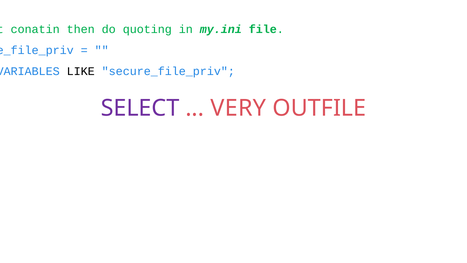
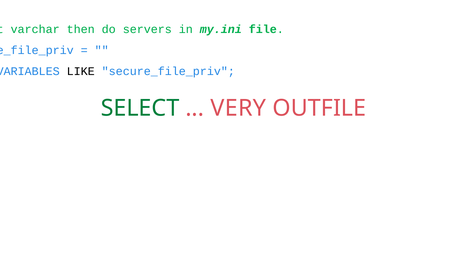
conatin: conatin -> varchar (35, 29)
quoting: quoting -> servers (147, 29)
SELECT colour: purple -> green (140, 108)
